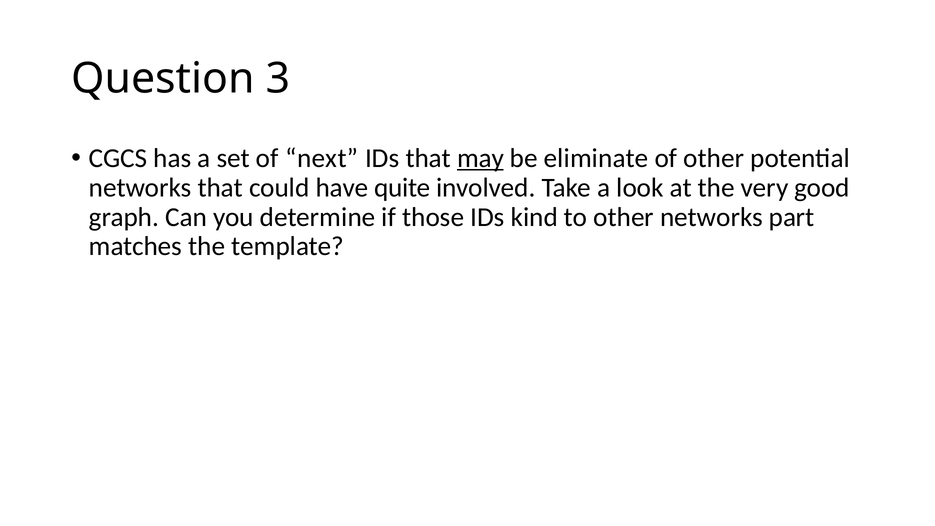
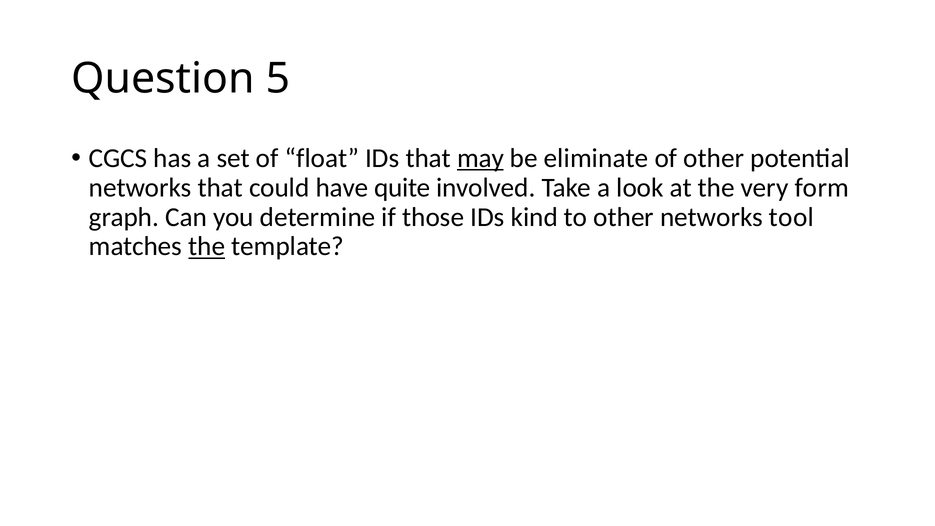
3: 3 -> 5 (278, 79)
next: next -> float (322, 158)
good: good -> form (822, 188)
part: part -> tool (791, 217)
the underline: none -> present (207, 246)
